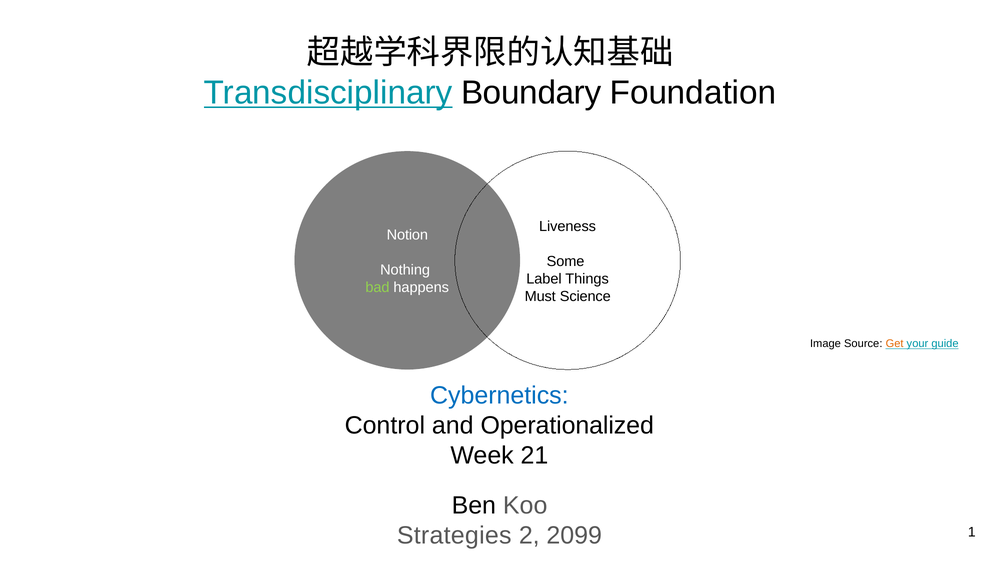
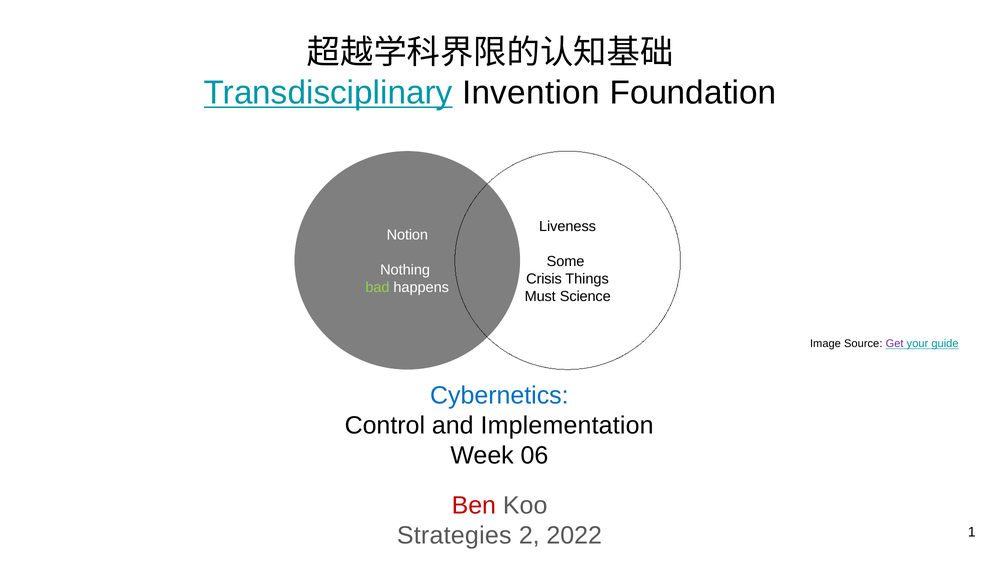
Boundary: Boundary -> Invention (531, 93)
Label: Label -> Crisis (544, 279)
Get colour: orange -> purple (895, 344)
Operationalized: Operationalized -> Implementation (567, 425)
21: 21 -> 06 (534, 455)
Ben colour: black -> red (474, 505)
2099: 2099 -> 2022 (574, 535)
